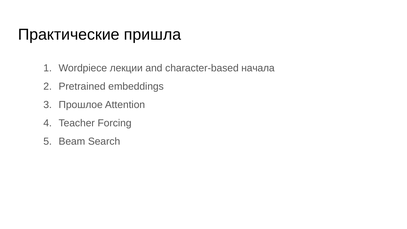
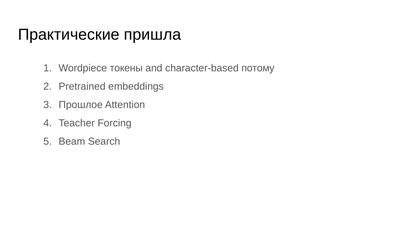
лекции: лекции -> токены (126, 68)
начала: начала -> потому (258, 68)
